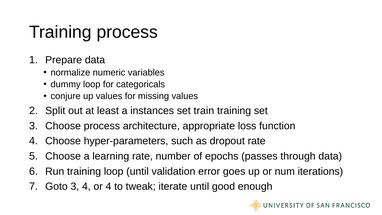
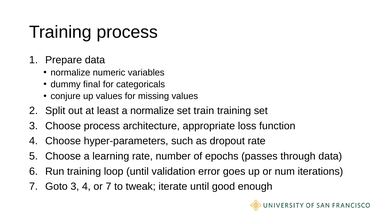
dummy loop: loop -> final (92, 84)
a instances: instances -> normalize (152, 111)
or 4: 4 -> 7 (108, 186)
